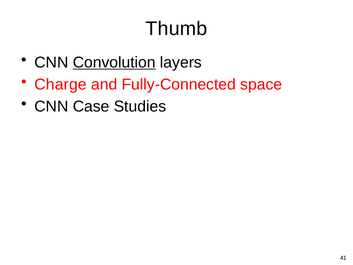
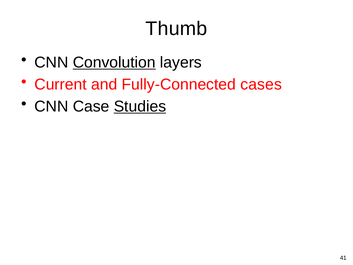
Charge: Charge -> Current (61, 84)
space: space -> cases (261, 84)
Studies underline: none -> present (140, 106)
